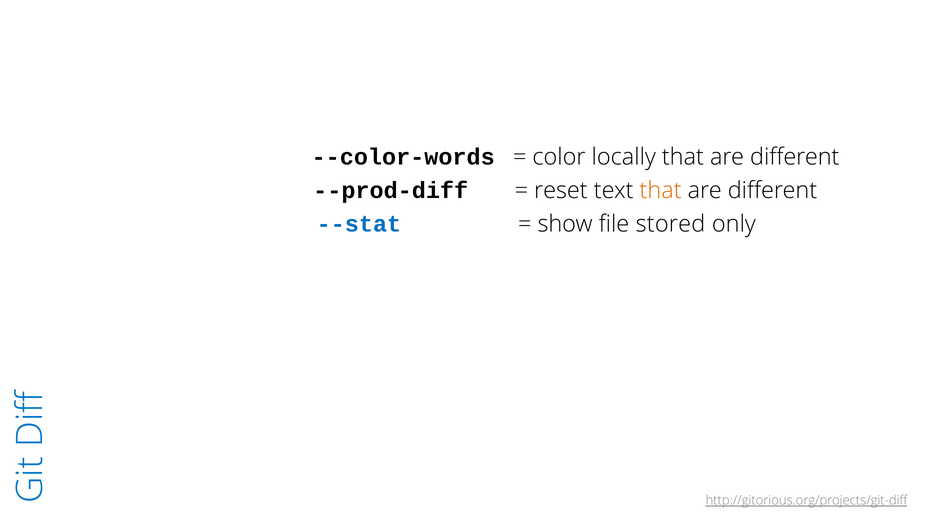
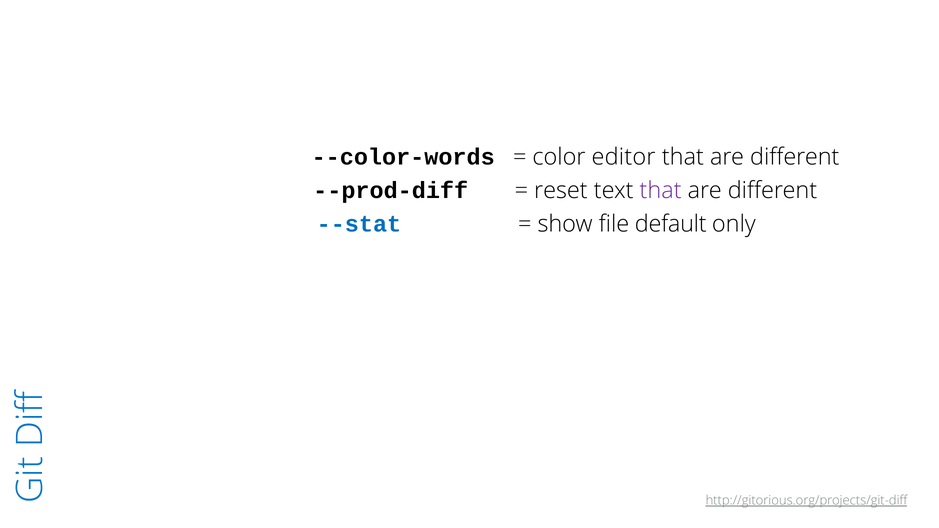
locally: locally -> editor (624, 157)
that colour: orange -> purple (661, 191)
stored: stored -> default (671, 224)
